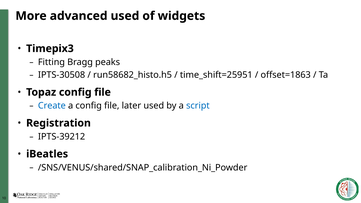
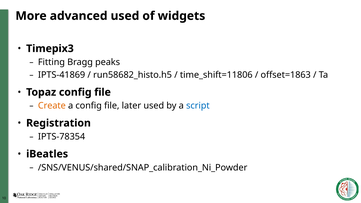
IPTS-30508: IPTS-30508 -> IPTS-41869 (62, 75)
time_shift=25951: time_shift=25951 -> time_shift=11806 (216, 75)
Create colour: blue -> orange (52, 106)
IPTS-39212: IPTS-39212 -> IPTS-78354 (62, 137)
